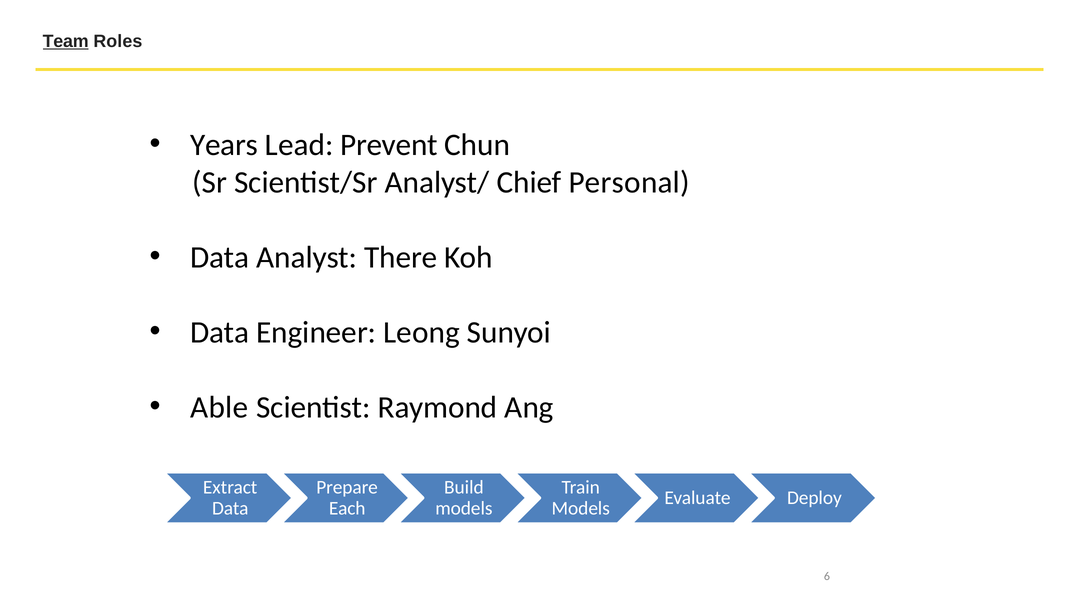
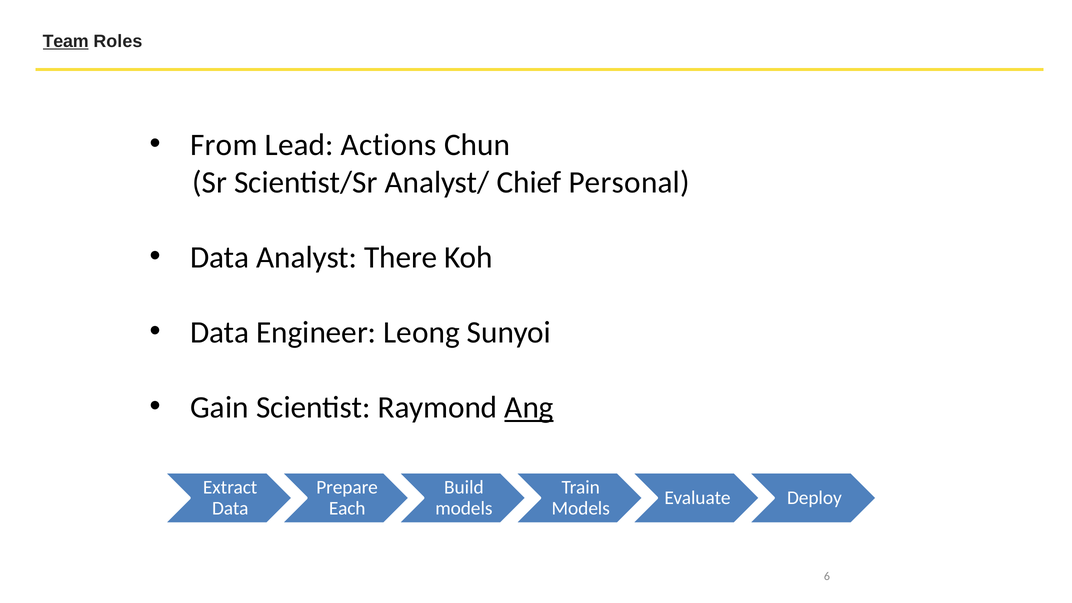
Years: Years -> From (224, 145)
Prevent: Prevent -> Actions (389, 145)
Able: Able -> Gain (219, 407)
Ang underline: none -> present (529, 407)
